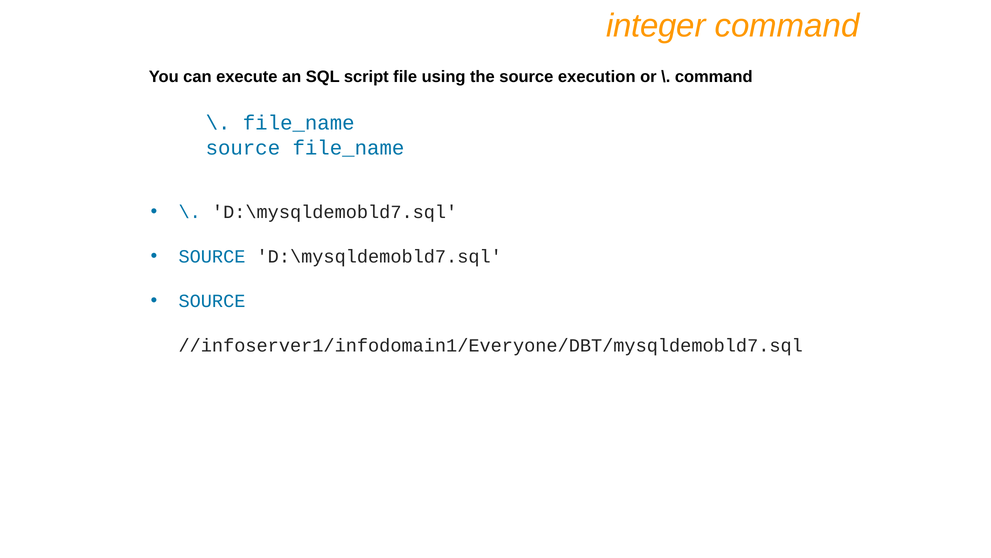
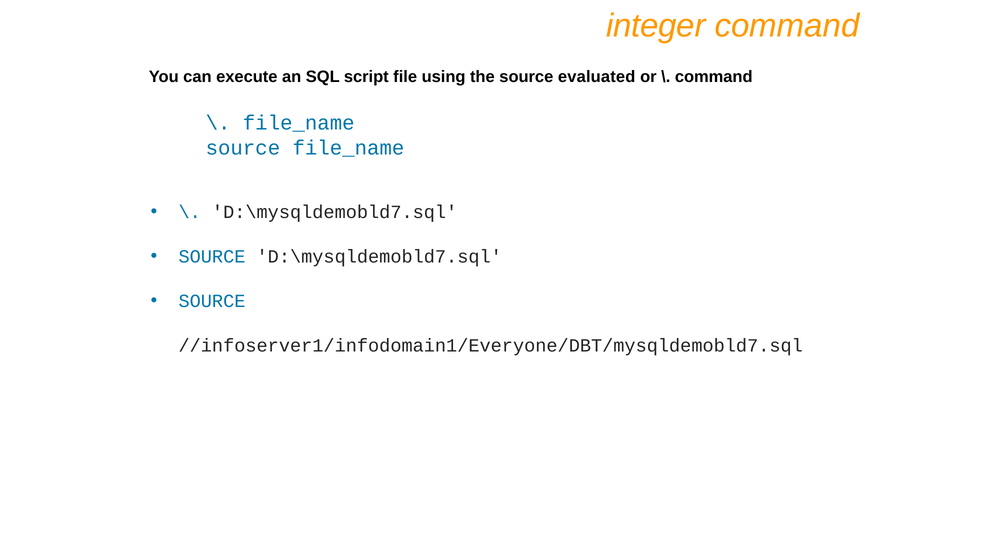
execution: execution -> evaluated (597, 77)
